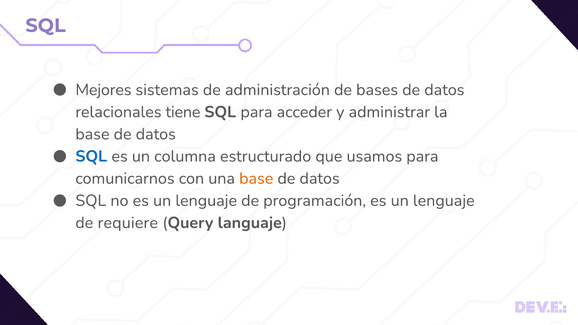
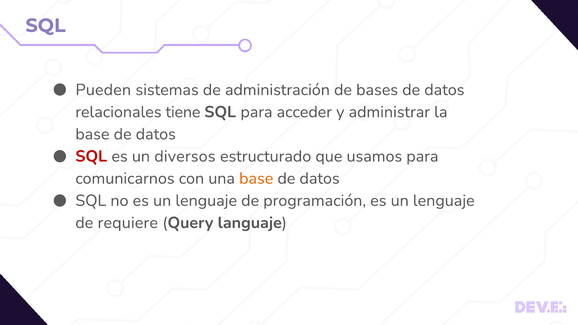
Mejores: Mejores -> Pueden (103, 90)
SQL colour: blue -> red (91, 156)
columna: columna -> diversos (185, 156)
